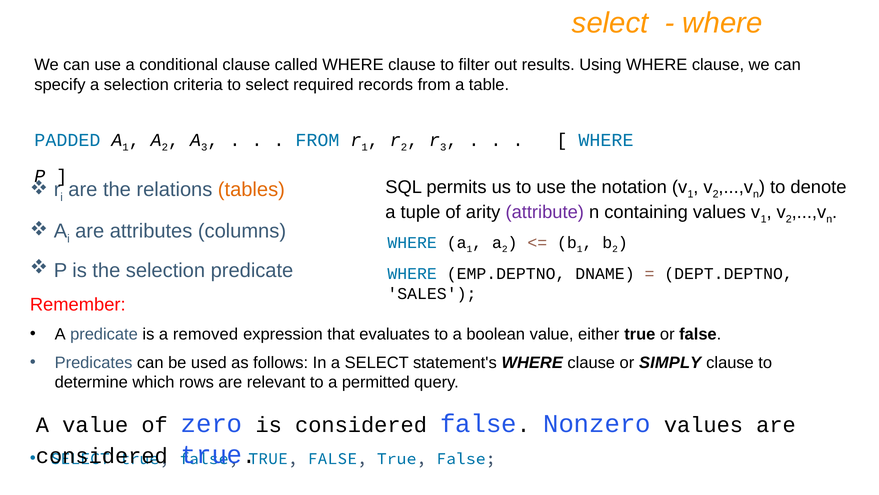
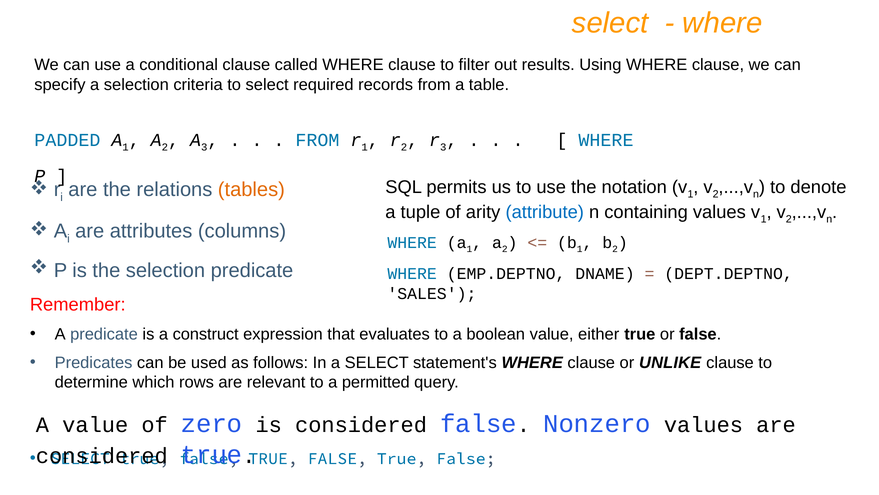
attribute colour: purple -> blue (545, 212)
removed: removed -> construct (206, 334)
SIMPLY: SIMPLY -> UNLIKE (670, 362)
